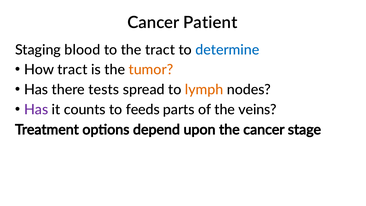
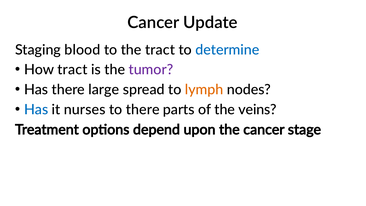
Patient: Patient -> Update (210, 23)
tumor colour: orange -> purple (151, 70)
tests: tests -> large (104, 90)
Has colour: purple -> blue (36, 110)
counts: counts -> nurses (85, 110)
to feeds: feeds -> there (143, 110)
